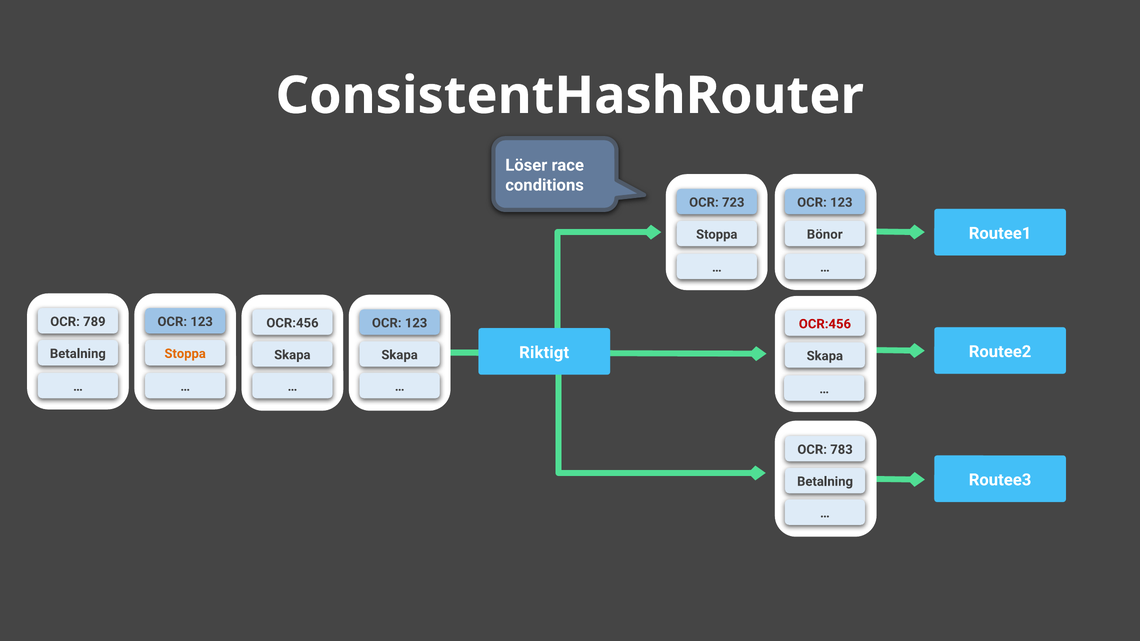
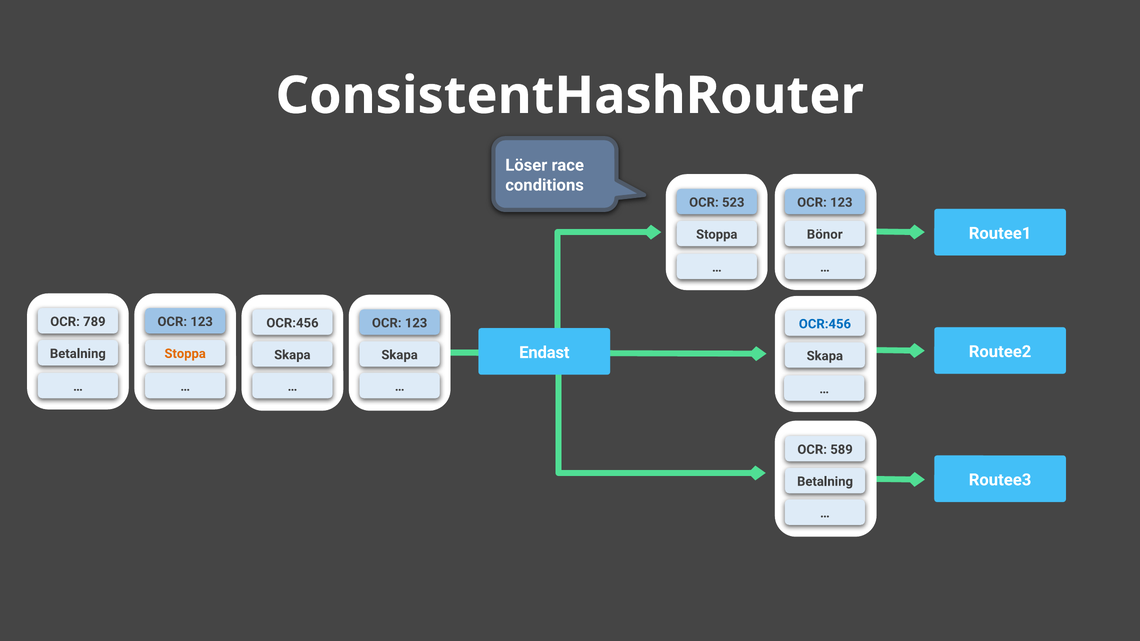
723: 723 -> 523 (733, 203)
OCR:456 colour: red -> blue (825, 324)
Riktigt: Riktigt -> Endast (544, 353)
783: 783 -> 589 (841, 450)
